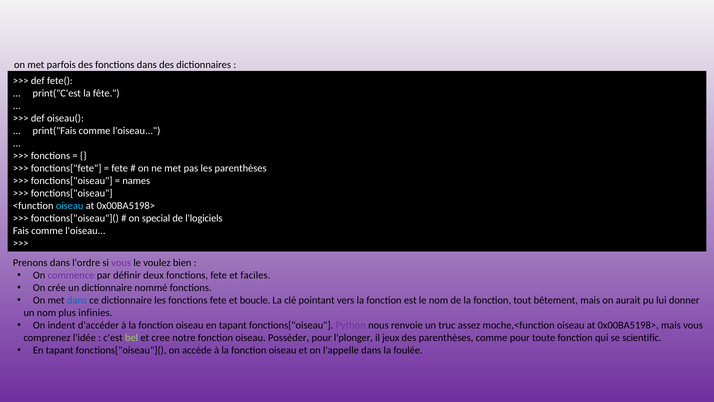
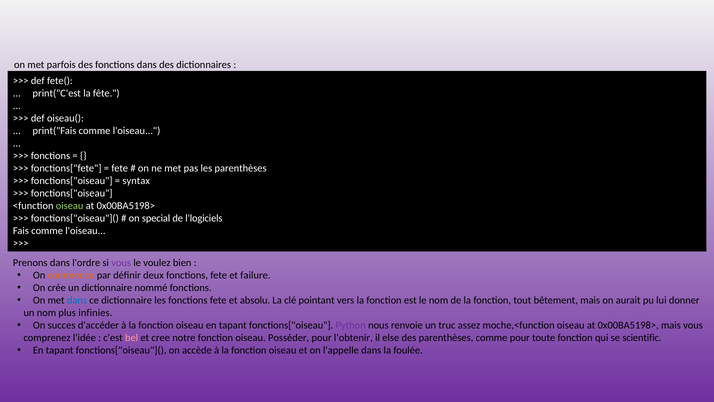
names: names -> syntax (136, 181)
oiseau colour: light blue -> light green (70, 206)
commence colour: purple -> orange (71, 275)
faciles: faciles -> failure (255, 275)
boucle: boucle -> absolu (255, 300)
indent: indent -> succes (62, 325)
bel colour: light green -> pink (132, 337)
l'plonger: l'plonger -> l'obtenir (353, 337)
jeux: jeux -> else (391, 337)
